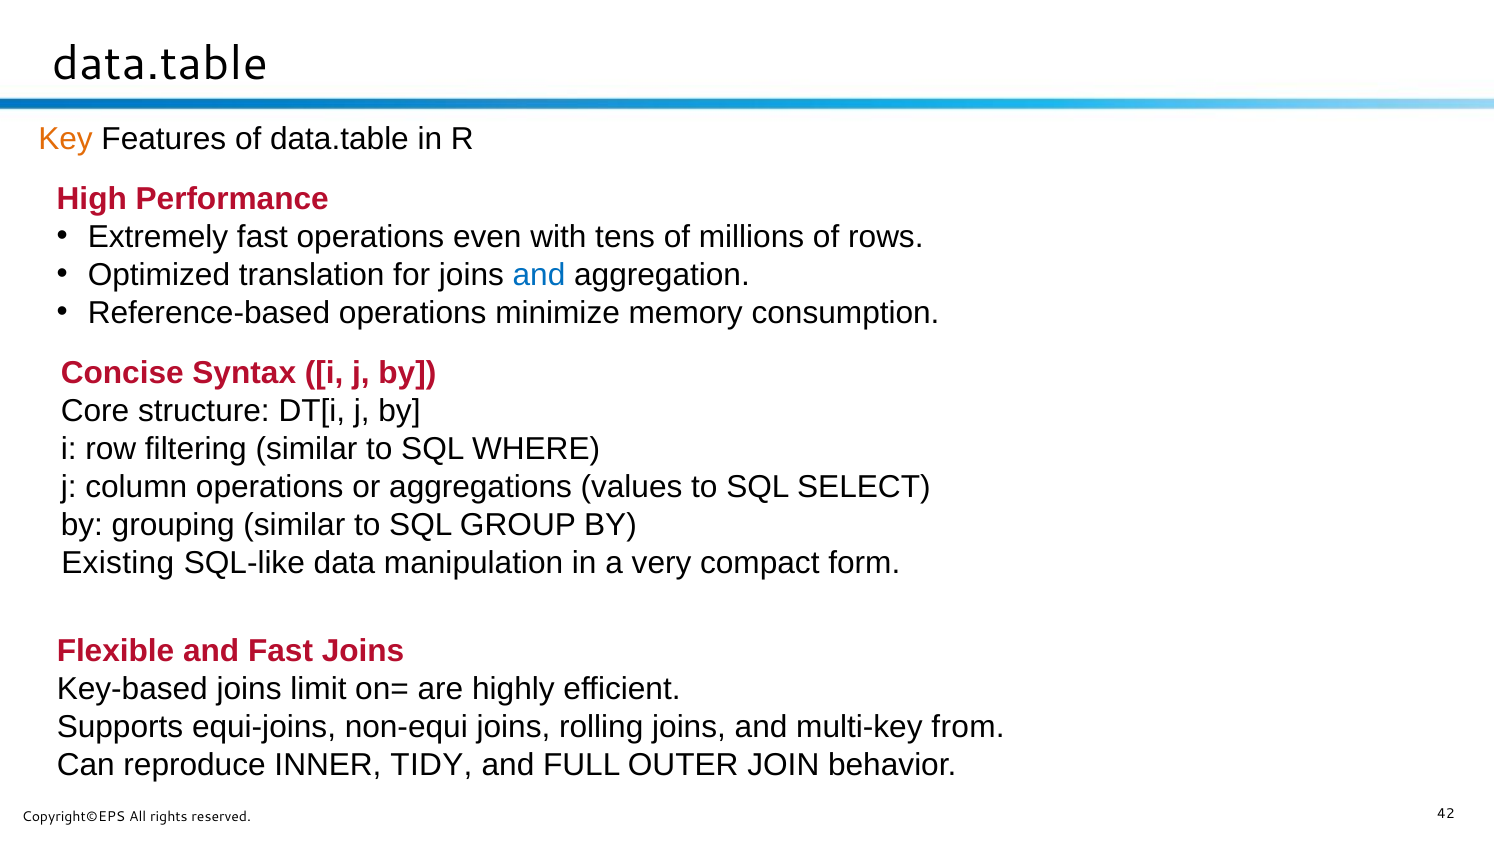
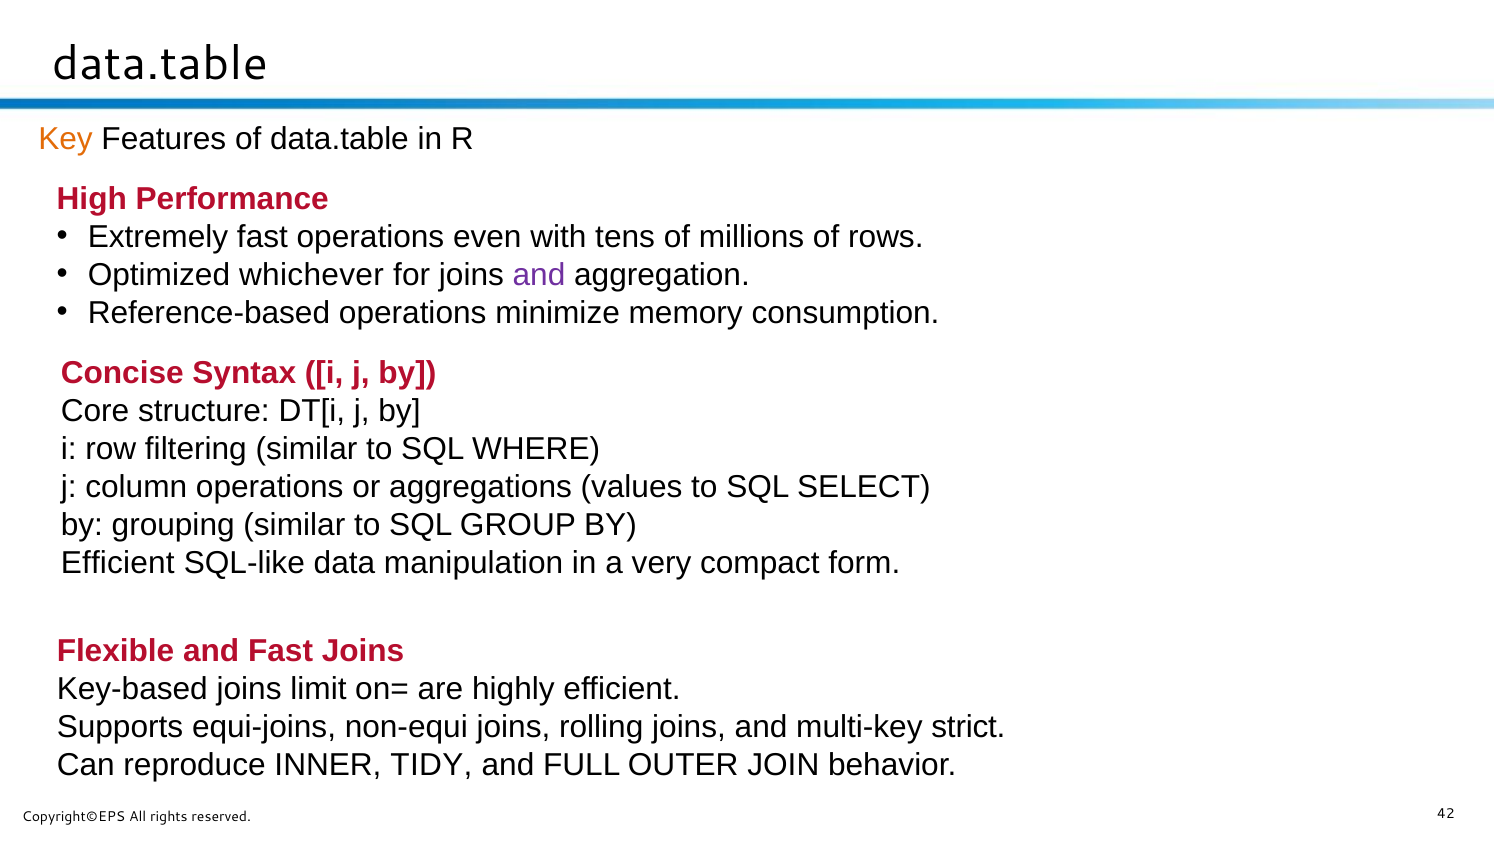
translation: translation -> whichever (311, 275)
and colour: blue -> purple (539, 275)
Existing: Existing -> Efficient (118, 562)
from: from -> strict (968, 726)
